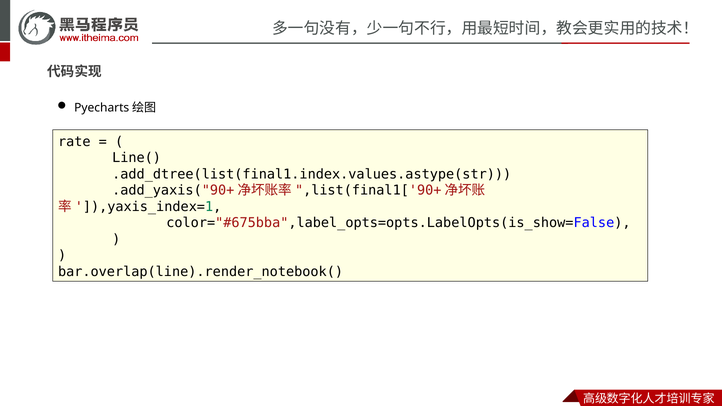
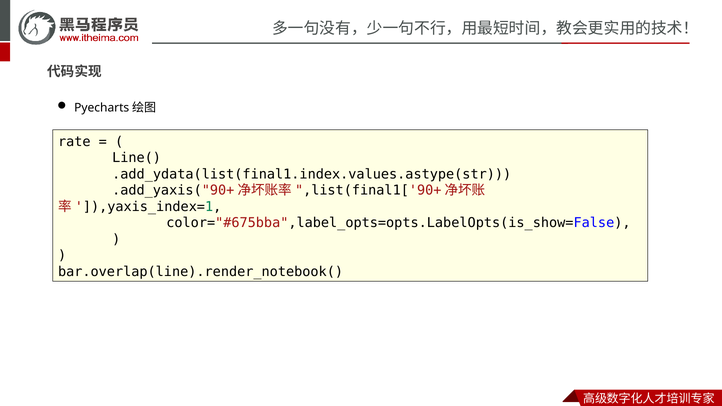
.add_dtree(list(final1.index.values.astype(str: .add_dtree(list(final1.index.values.astype(str -> .add_ydata(list(final1.index.values.astype(str (312, 174)
